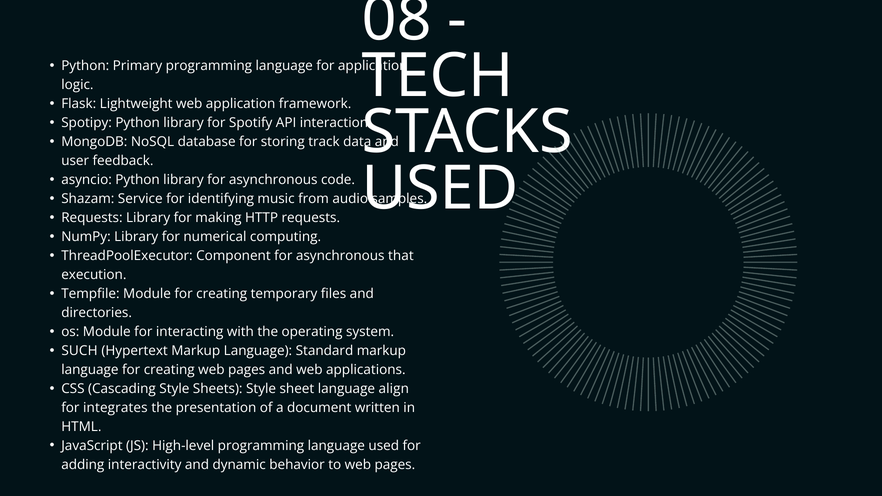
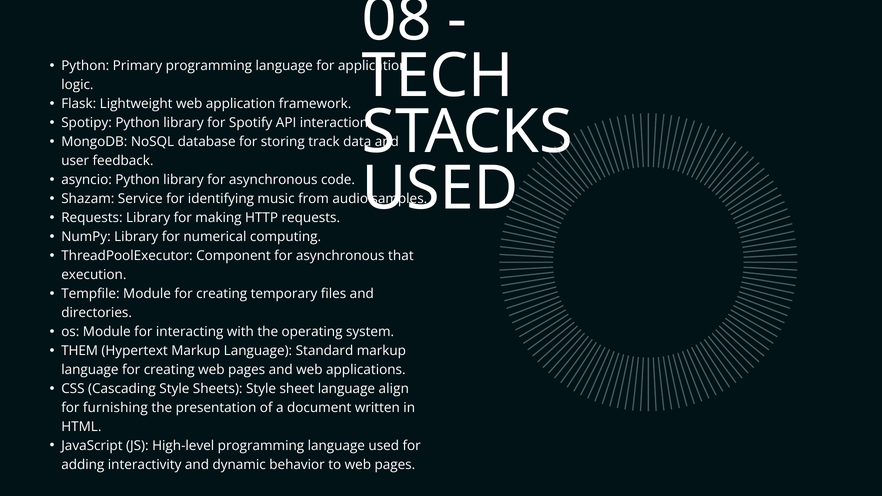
SUCH: SUCH -> THEM (80, 351)
integrates: integrates -> furnishing (115, 408)
